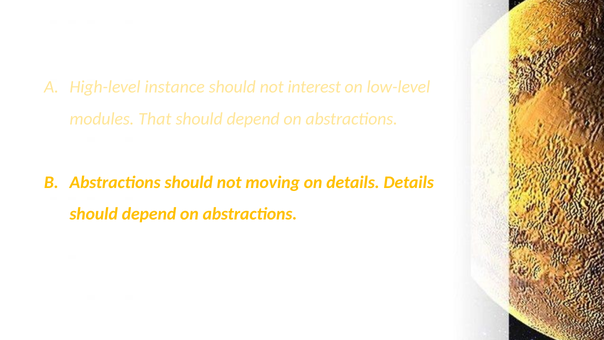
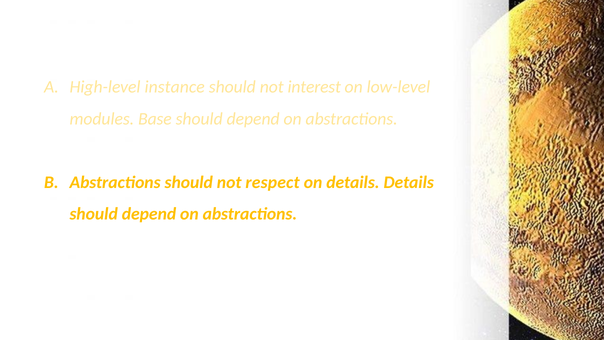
That: That -> Base (155, 119)
moving: moving -> respect (273, 182)
